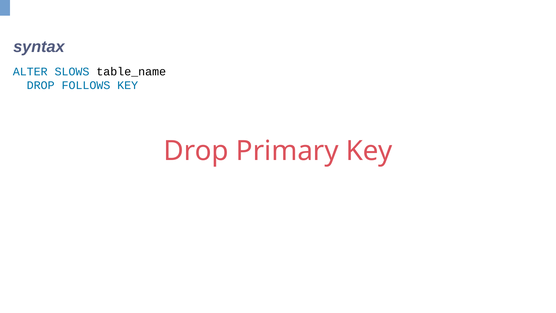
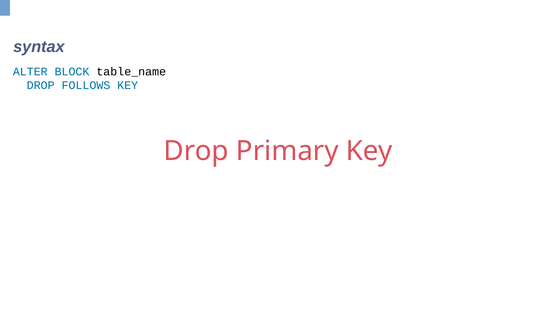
SLOWS: SLOWS -> BLOCK (72, 72)
